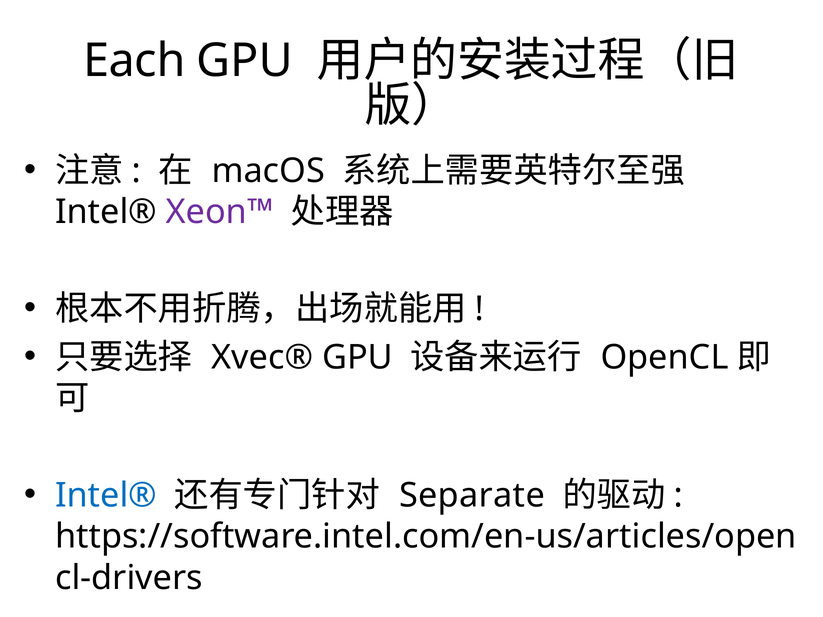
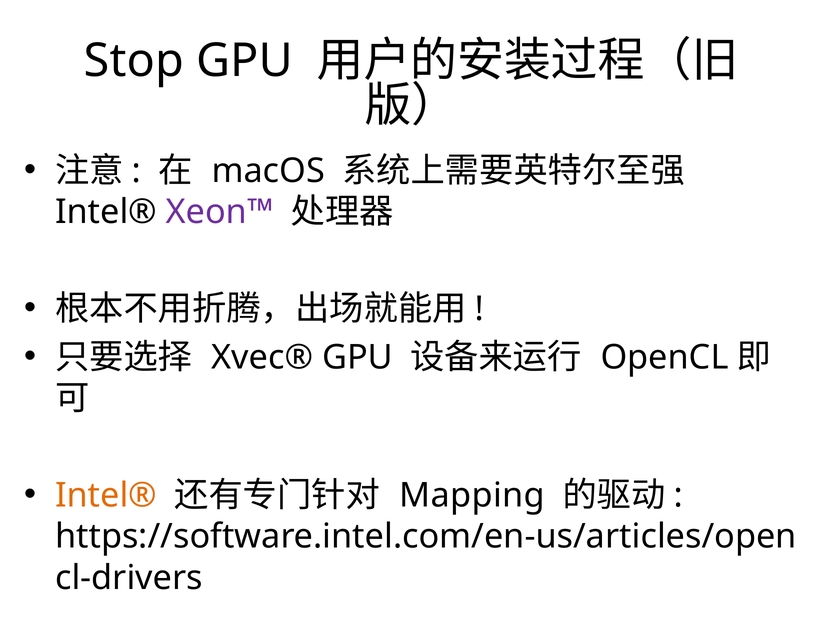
Each: Each -> Stop (134, 61)
Intel® colour: blue -> orange (106, 496)
Separate: Separate -> Mapping (472, 496)
